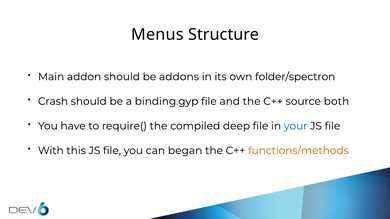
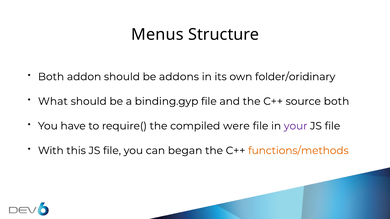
Main: Main -> Both (51, 77)
folder/spectron: folder/spectron -> folder/oridinary (295, 77)
Crash: Crash -> What (53, 102)
deep: deep -> were (236, 126)
your colour: blue -> purple (296, 126)
